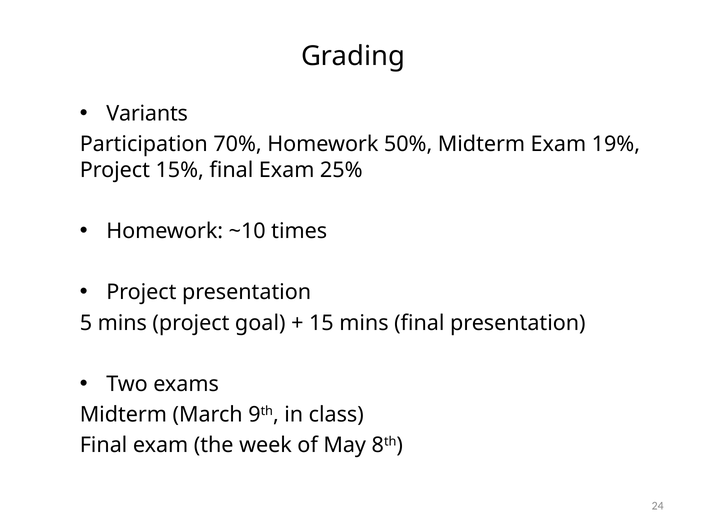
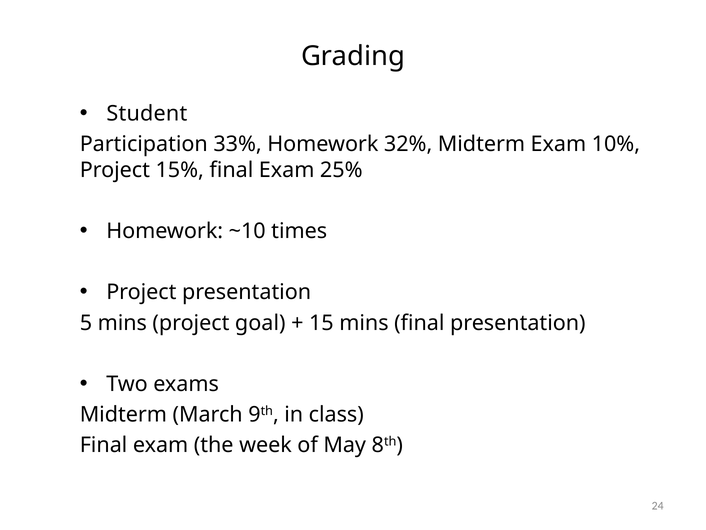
Variants: Variants -> Student (147, 113)
70%: 70% -> 33% (238, 144)
50%: 50% -> 32% (408, 144)
19%: 19% -> 10% (616, 144)
